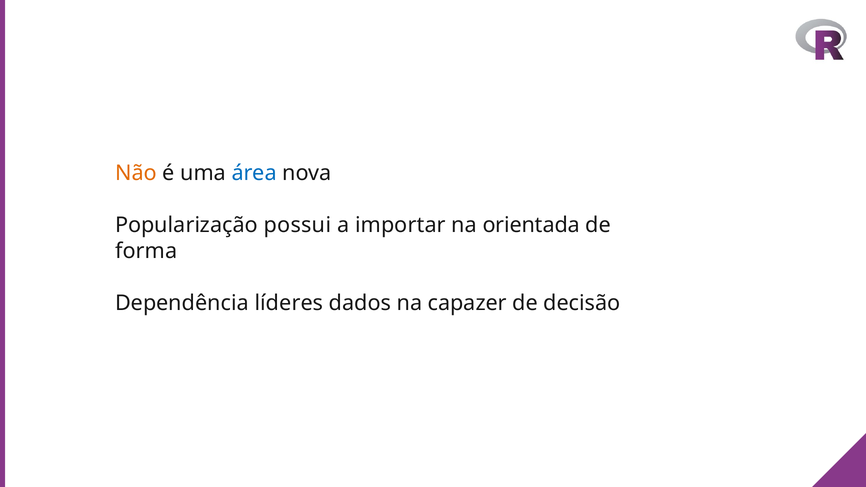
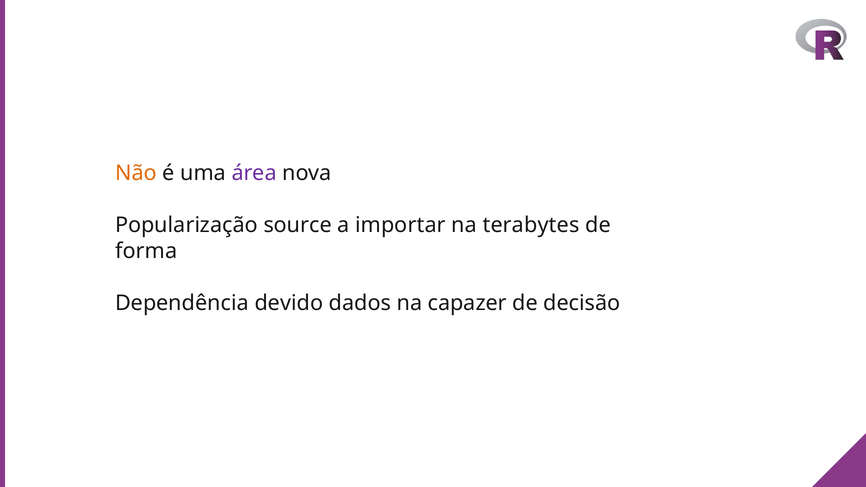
área colour: blue -> purple (254, 173)
possui: possui -> source (298, 225)
orientada: orientada -> terabytes (531, 225)
líderes: líderes -> devido (289, 303)
